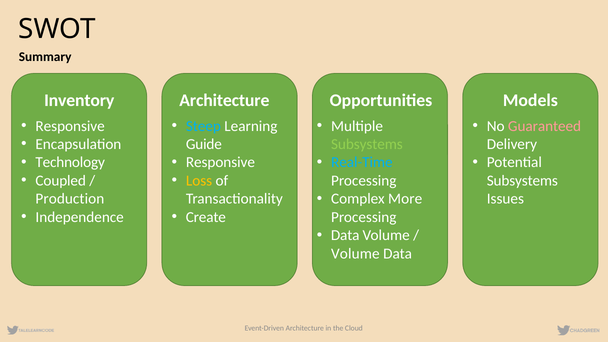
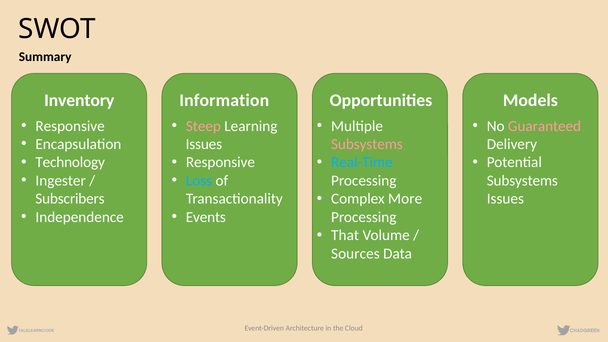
Architecture: Architecture -> Information (224, 100)
Steep colour: light blue -> pink (203, 126)
Guide: Guide -> Issues (204, 144)
Subsystems colour: light green -> pink (367, 144)
Coupled: Coupled -> Ingester (61, 181)
Loss colour: yellow -> light blue (199, 181)
Production: Production -> Subscribers (70, 199)
Create: Create -> Events (206, 217)
Data: Data -> That (345, 235)
Volume: Volume -> Sources (355, 254)
